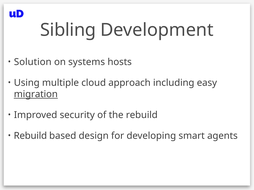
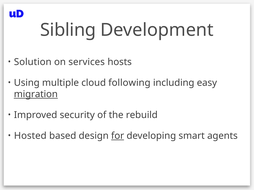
systems: systems -> services (87, 62)
approach: approach -> following (129, 83)
Rebuild: Rebuild -> Hosted (30, 136)
for underline: none -> present (118, 136)
